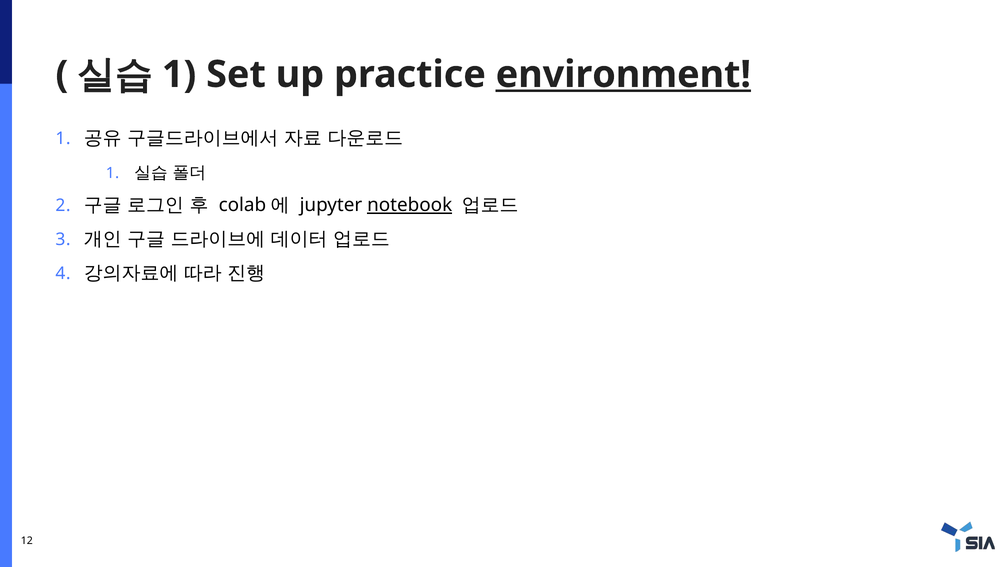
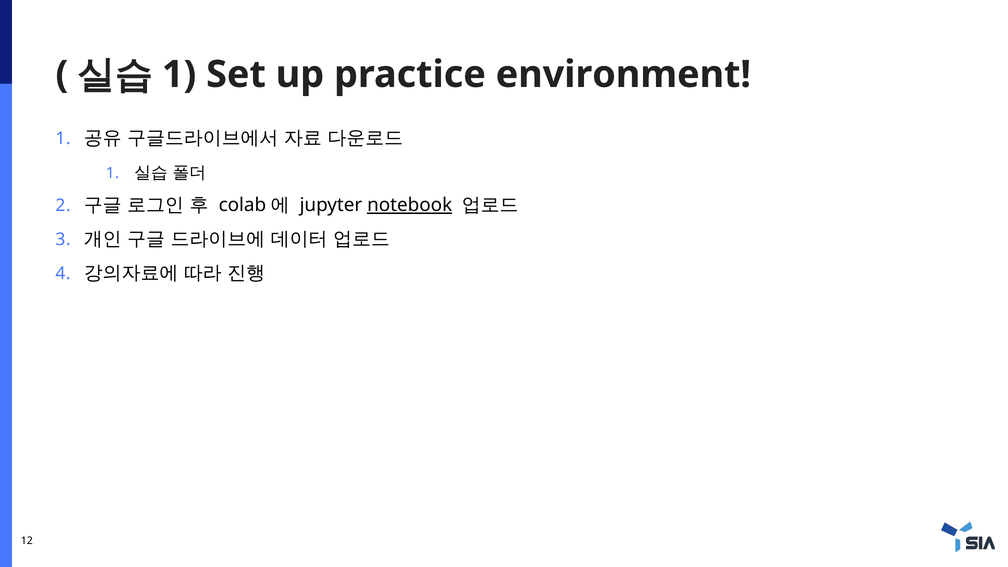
environment underline: present -> none (623, 74)
